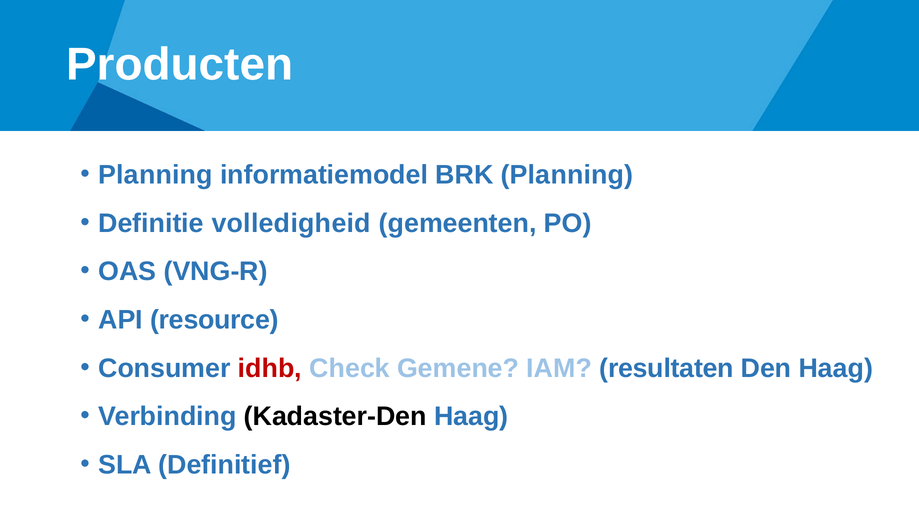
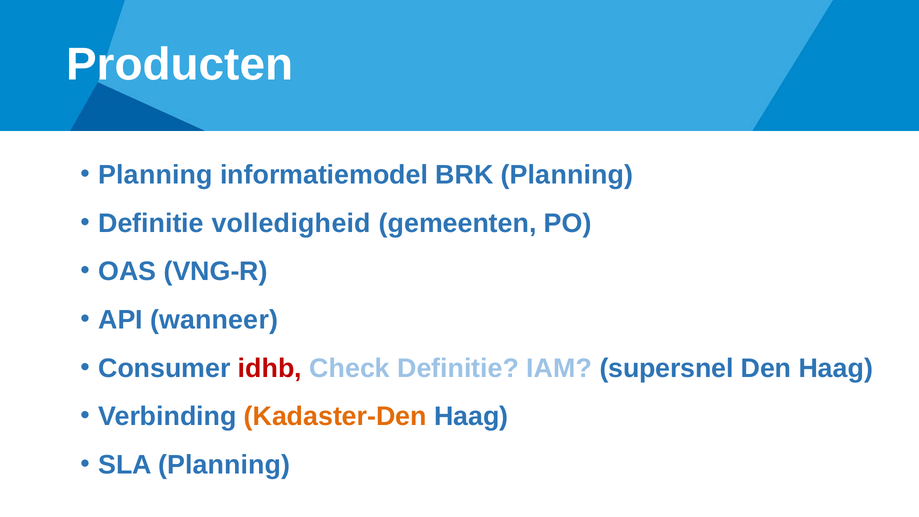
resource: resource -> wanneer (214, 320)
Check Gemene: Gemene -> Definitie (458, 368)
resultaten: resultaten -> supersnel (666, 368)
Kadaster-Den colour: black -> orange (335, 416)
SLA Definitief: Definitief -> Planning (224, 465)
